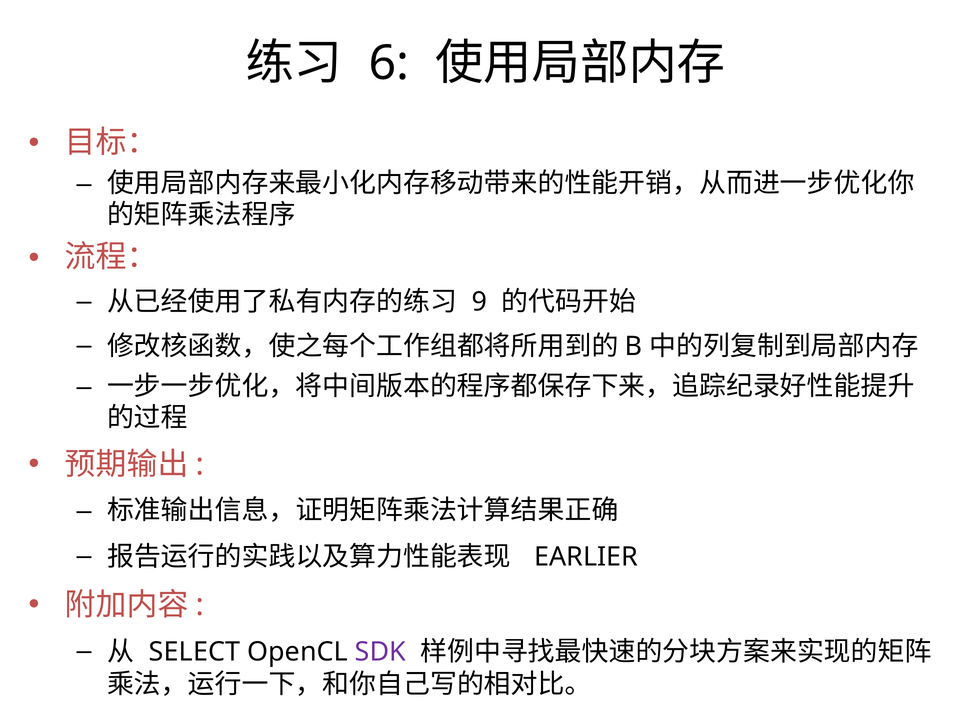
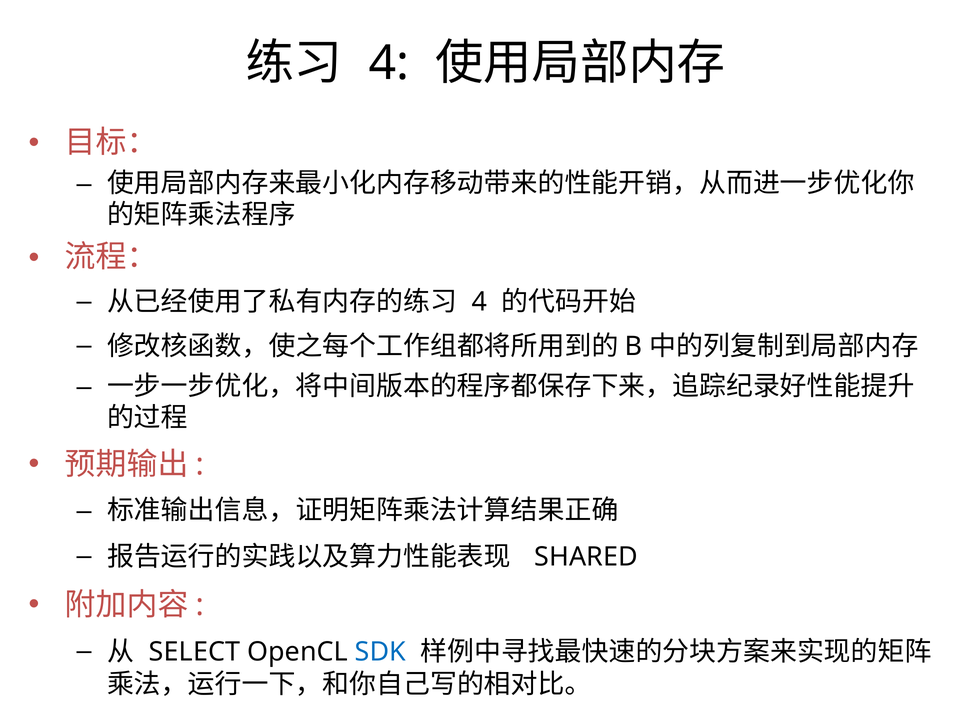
6: 6 -> 4 (389, 63)
9: 9 -> 4 (479, 302)
EARLIER: EARLIER -> SHARED (586, 557)
SDK colour: purple -> blue (380, 652)
